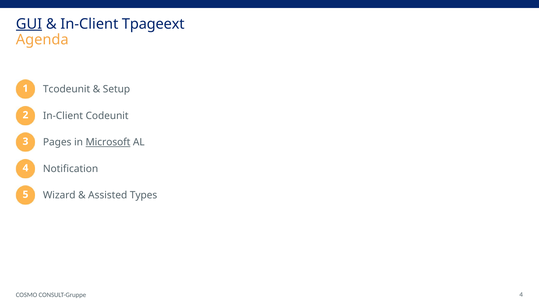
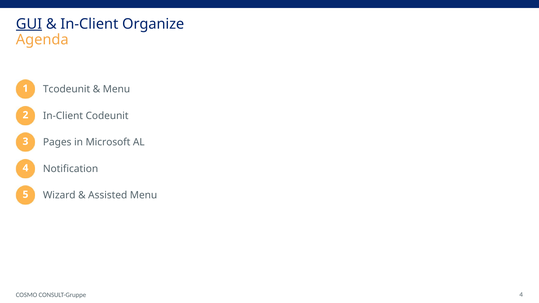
Tpageext: Tpageext -> Organize (153, 24)
Setup: Setup -> Menu (116, 89)
Microsoft underline: present -> none (108, 142)
Assisted Types: Types -> Menu (144, 195)
